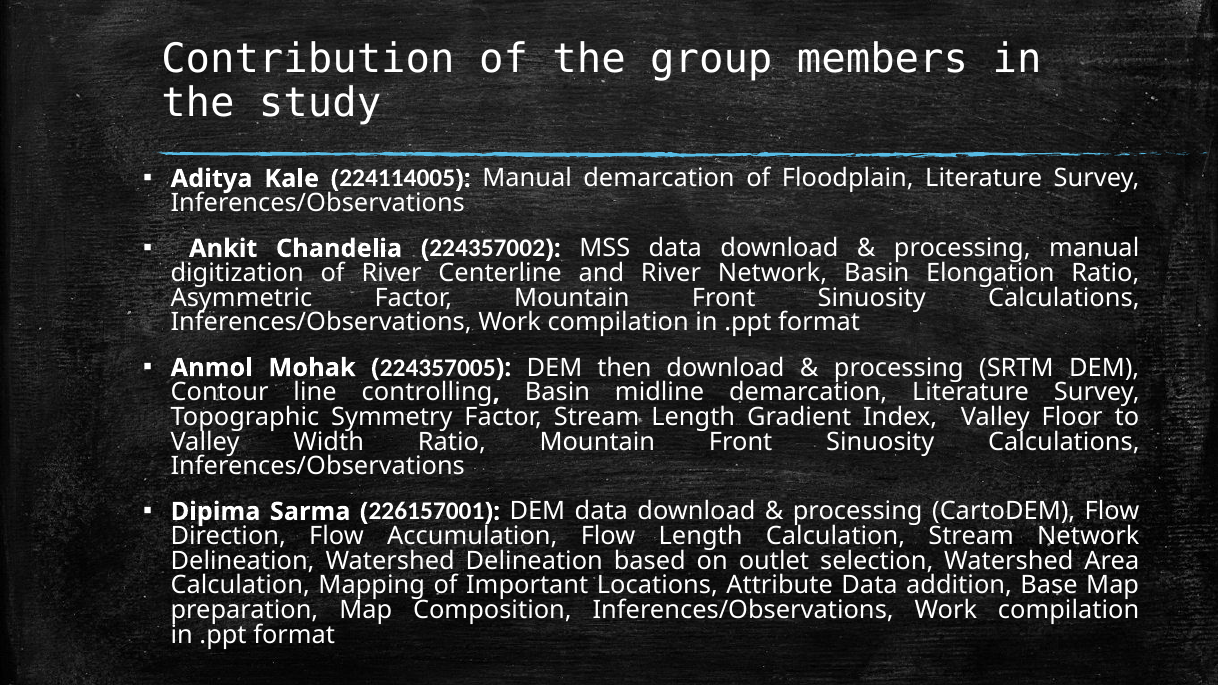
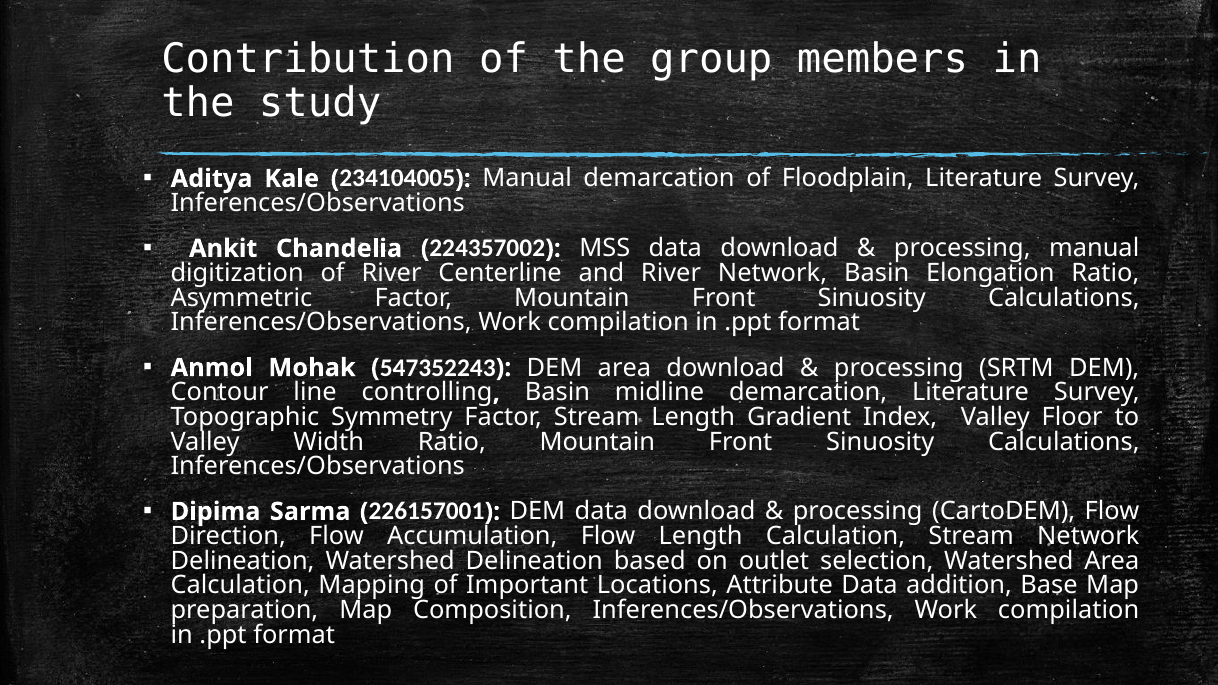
224114005: 224114005 -> 234104005 (397, 179)
224357005: 224357005 -> 547352243 (438, 368)
DEM then: then -> area (624, 368)
